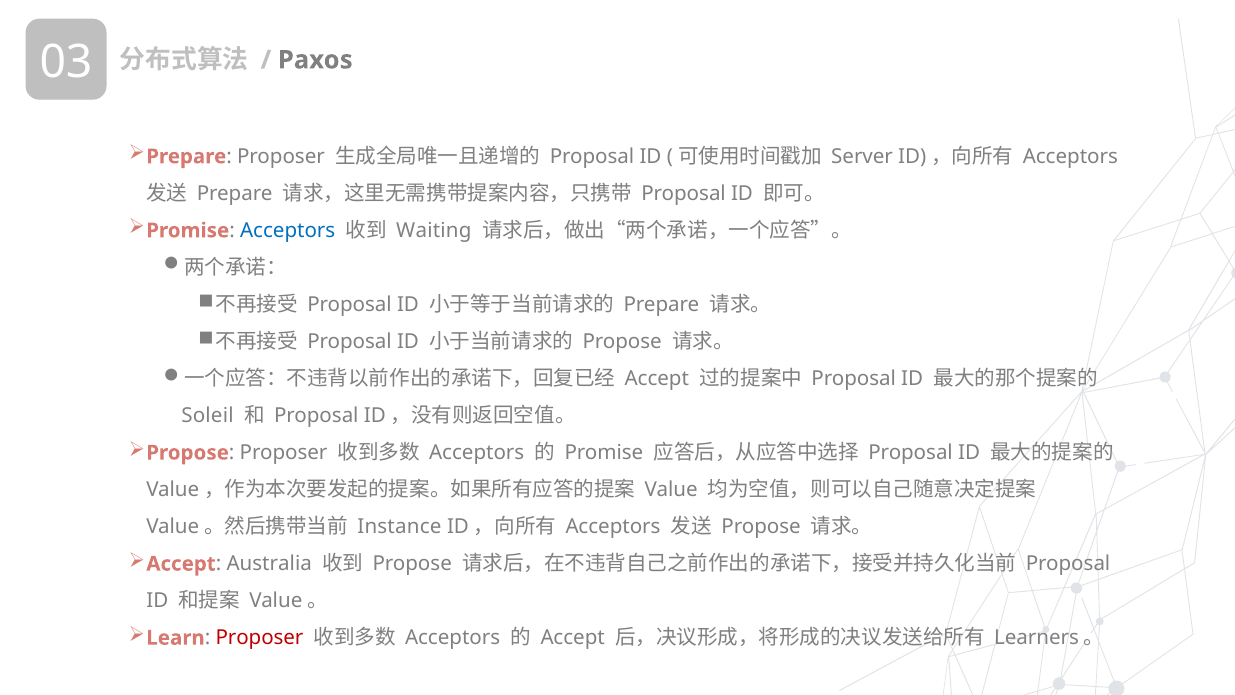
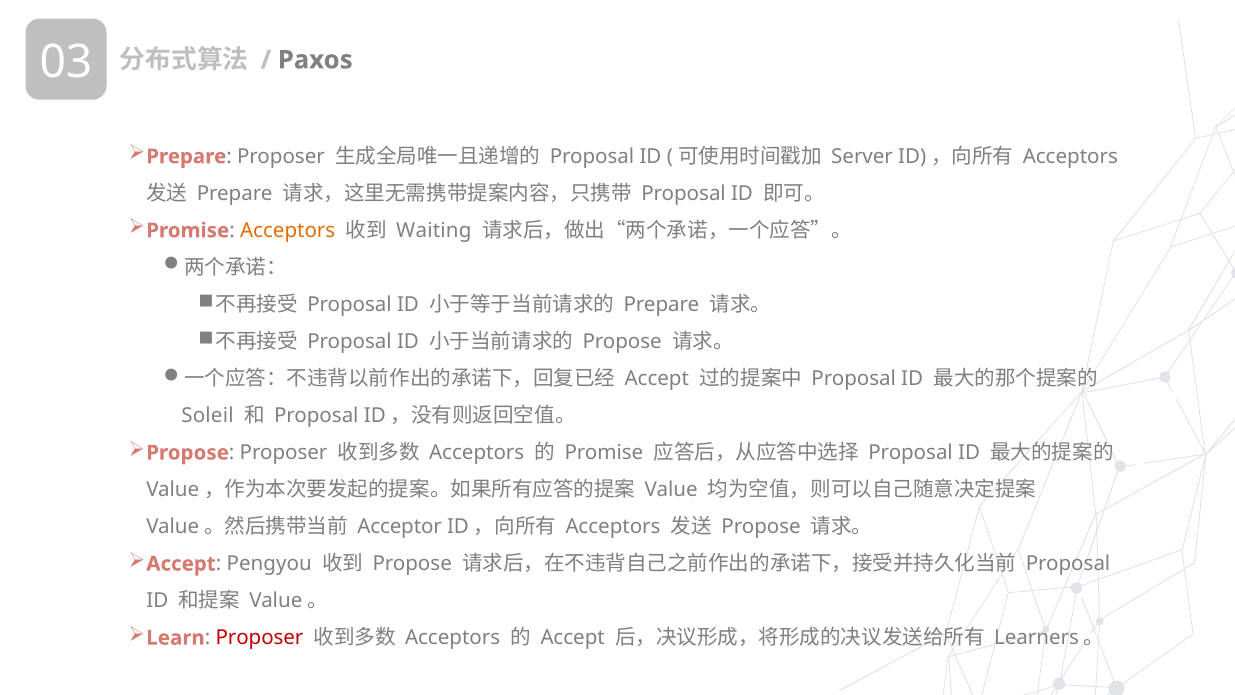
Acceptors colour: blue -> orange (288, 230)
Instance: Instance -> Acceptor (400, 527)
Australia: Australia -> Pengyou (269, 564)
